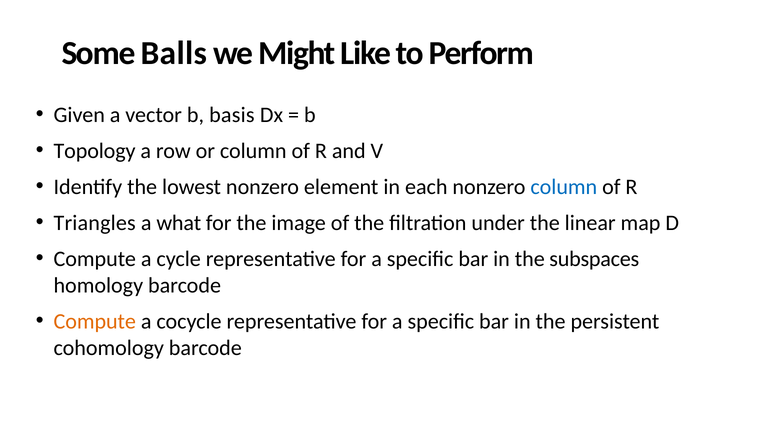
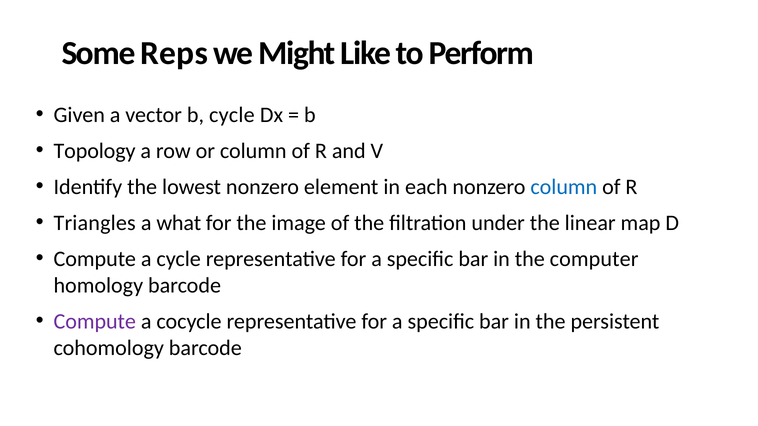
Balls: Balls -> Reps (174, 53)
b basis: basis -> cycle (232, 115)
subspaces: subspaces -> computer (594, 259)
Compute colour: orange -> purple (95, 322)
